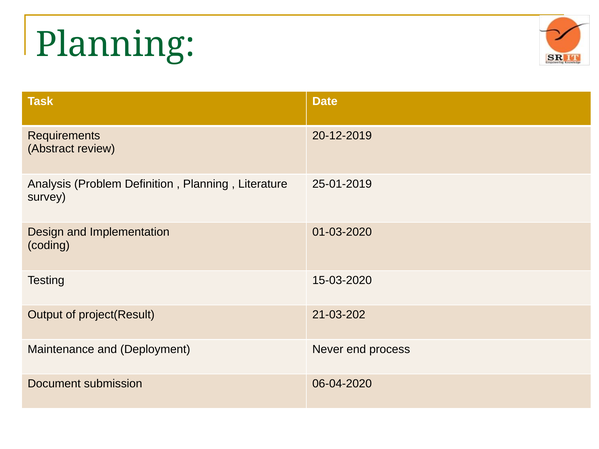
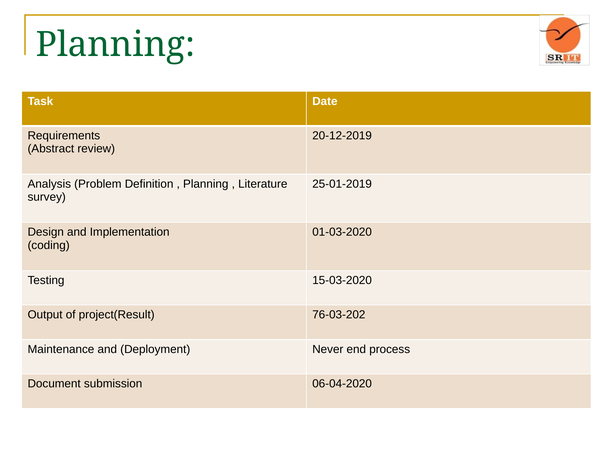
21-03-202: 21-03-202 -> 76-03-202 (339, 315)
